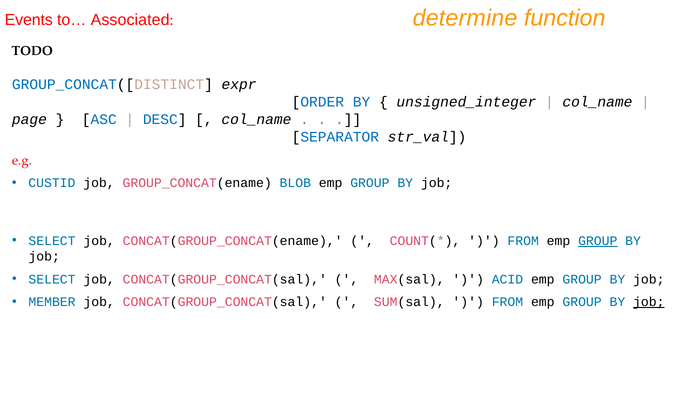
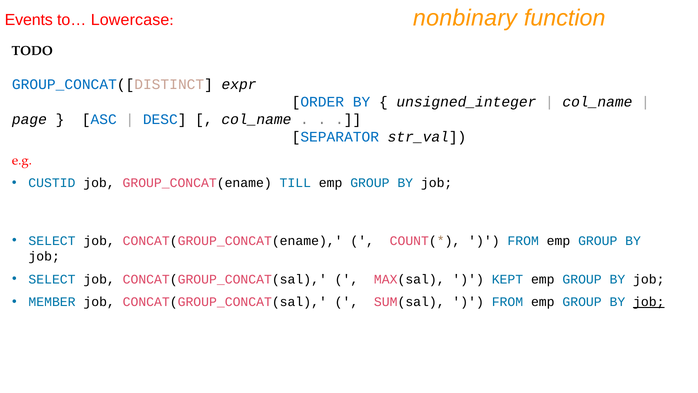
determine: determine -> nonbinary (465, 18)
Associated: Associated -> Lowercase (130, 20)
BLOB: BLOB -> TILL (295, 183)
GROUP underline: present -> none (598, 241)
ACID: ACID -> KEPT (507, 279)
